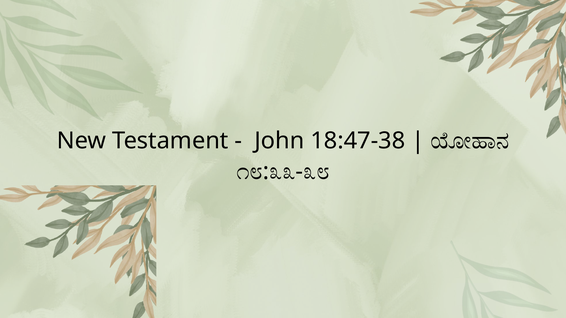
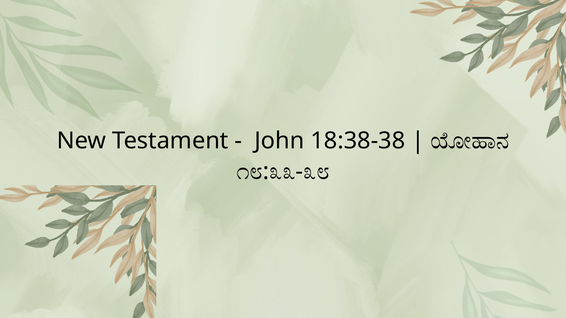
18:47-38: 18:47-38 -> 18:38-38 (358, 141)
